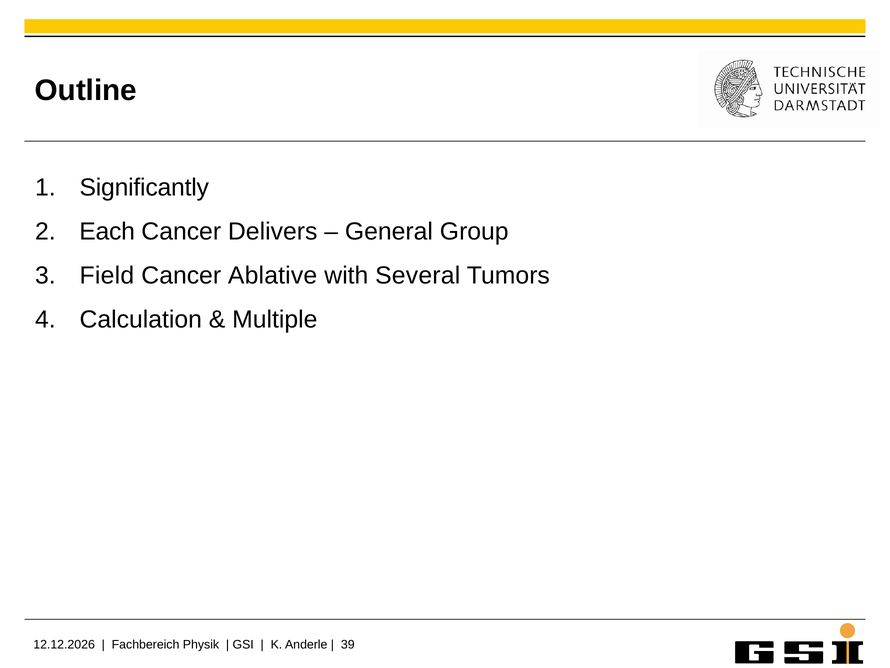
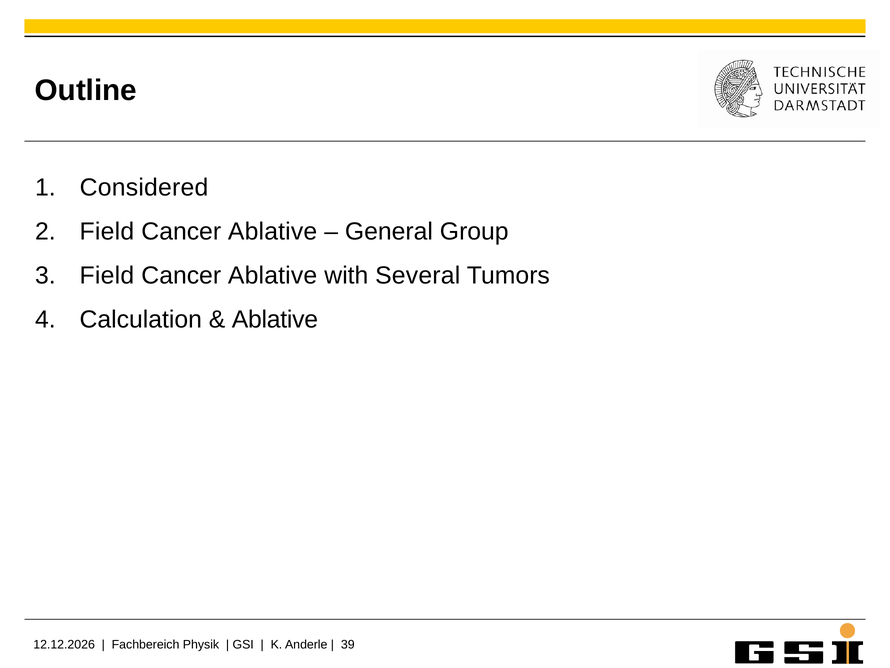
Significantly: Significantly -> Considered (144, 188)
Each: Each -> Field (107, 232)
Delivers: Delivers -> Ablative (273, 232)
Multiple: Multiple -> Ablative (275, 319)
